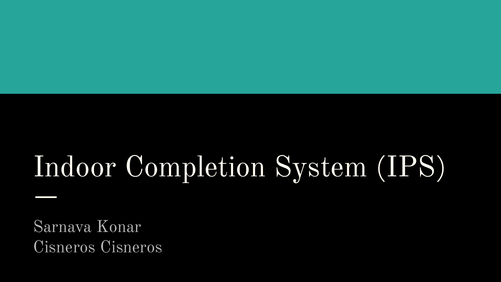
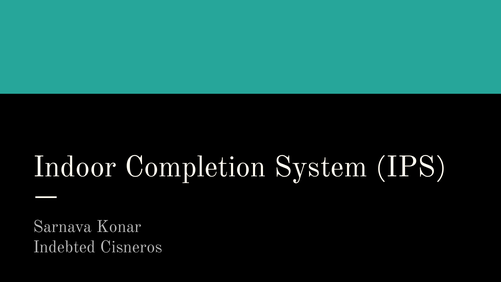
Cisneros: Cisneros -> Indebted (64, 247)
